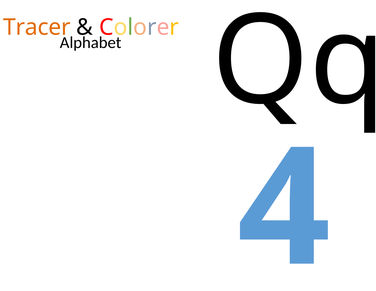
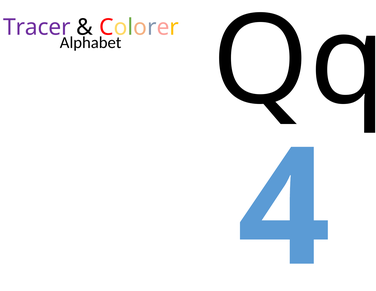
Tracer colour: orange -> purple (37, 27)
